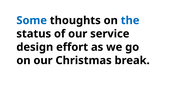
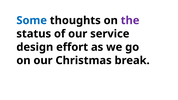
the colour: blue -> purple (130, 20)
